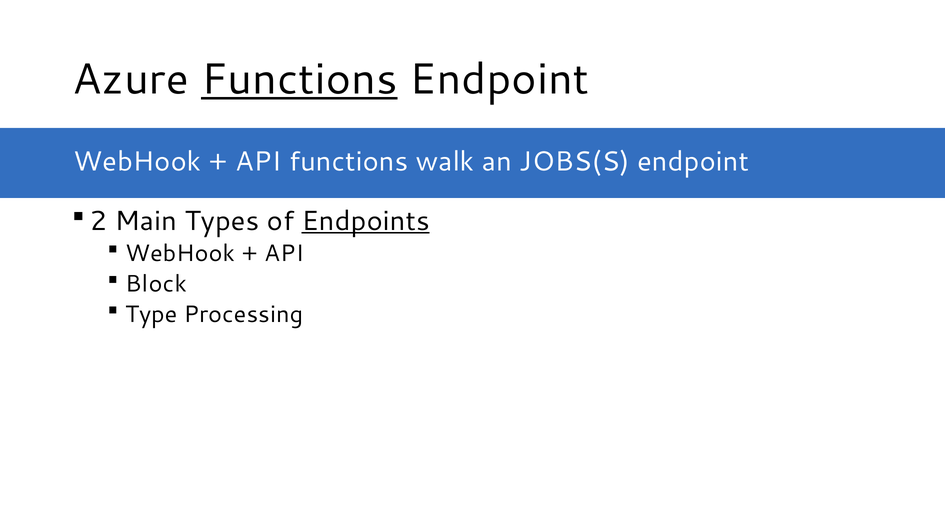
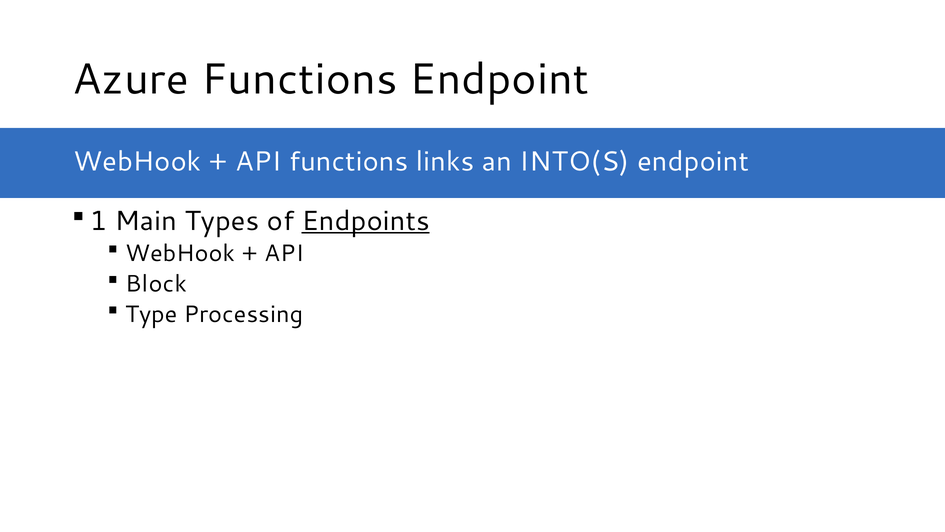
Functions underline: present -> none (299, 79)
walk: walk -> links (445, 162)
JOBS(S: JOBS(S -> INTO(S (574, 162)
2: 2 -> 1 (99, 221)
